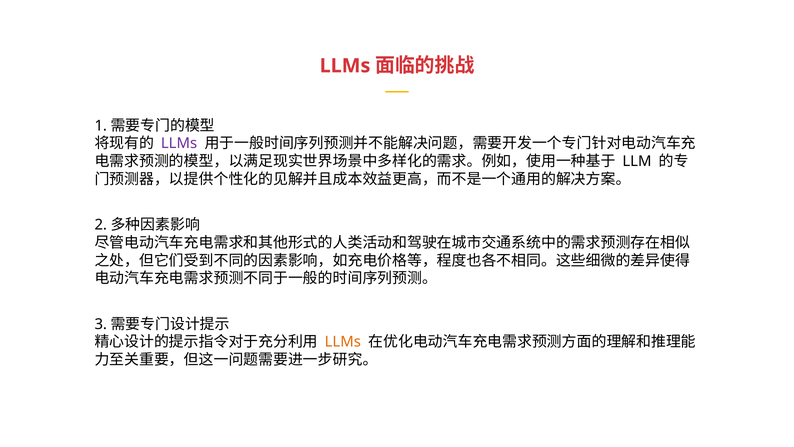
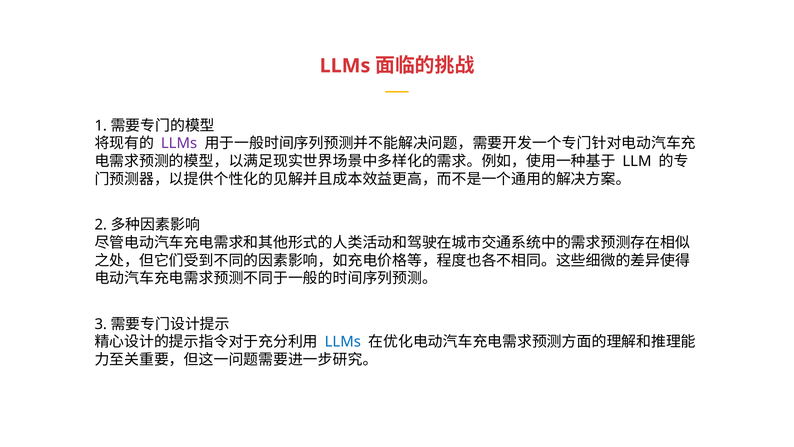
LLMs colour: orange -> blue (343, 342)
